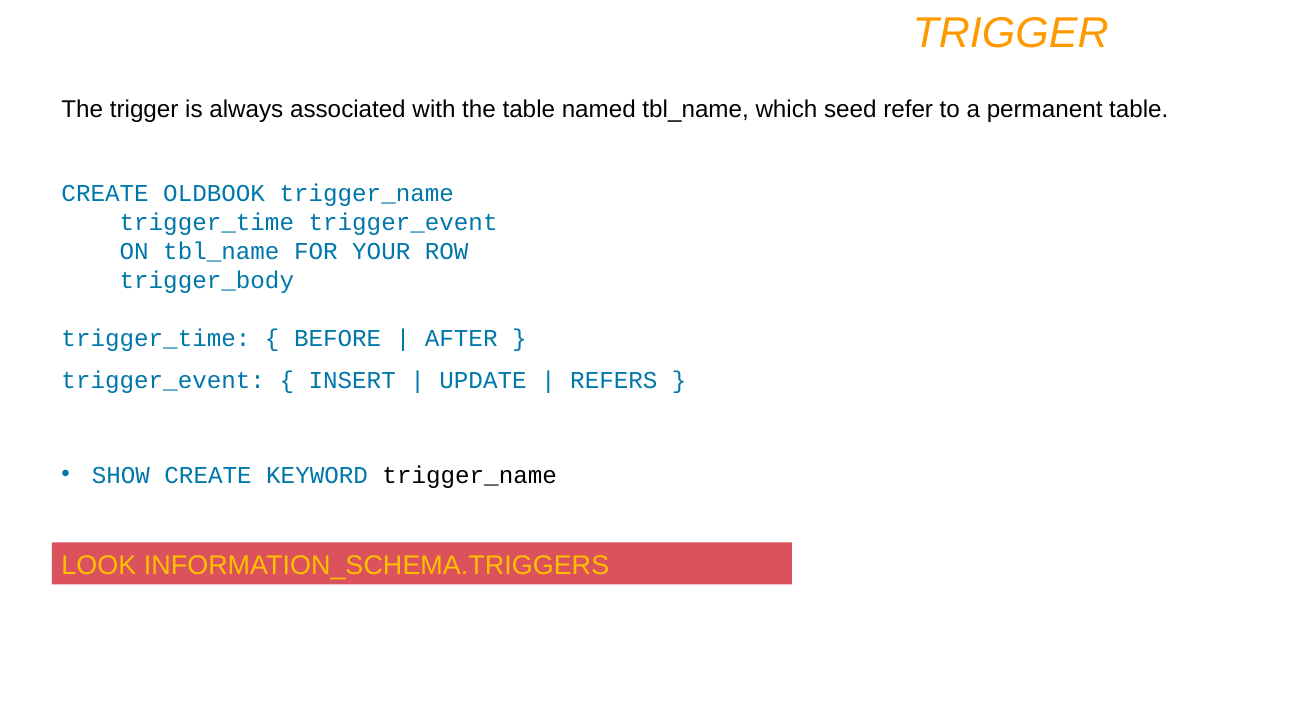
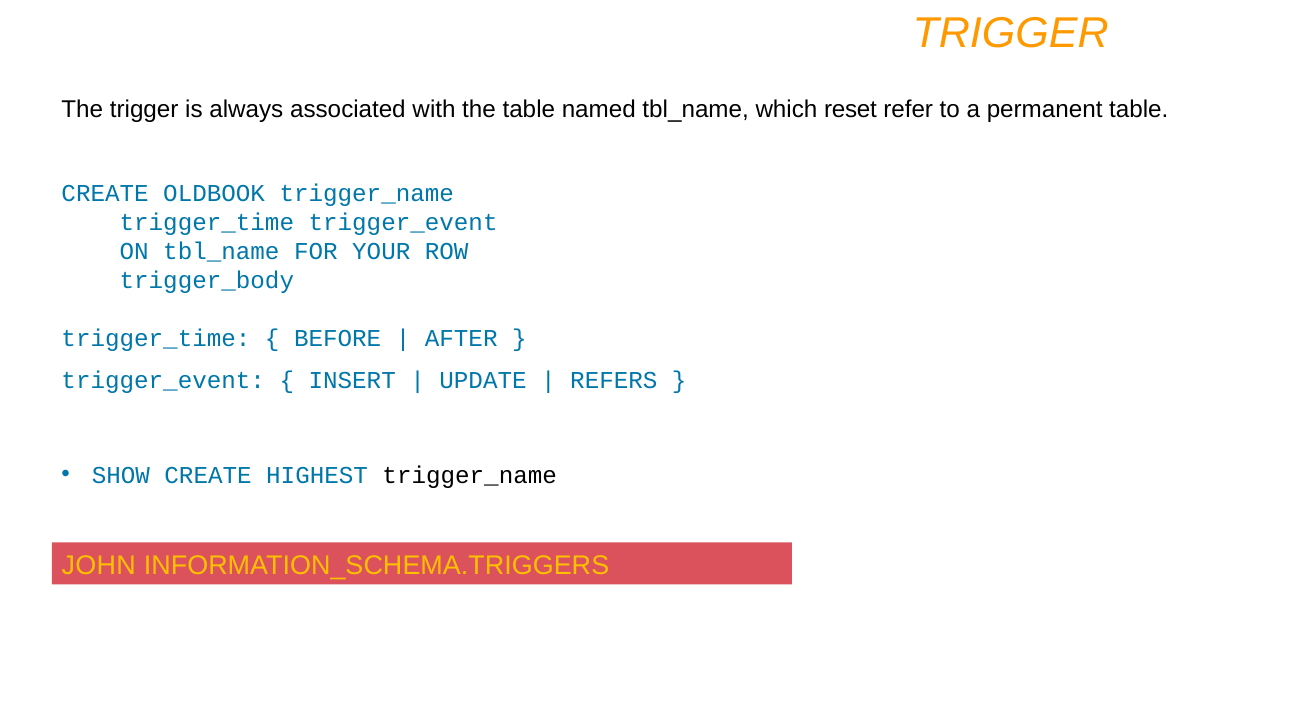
seed: seed -> reset (850, 110)
KEYWORD: KEYWORD -> HIGHEST (317, 475)
LOOK: LOOK -> JOHN (99, 565)
